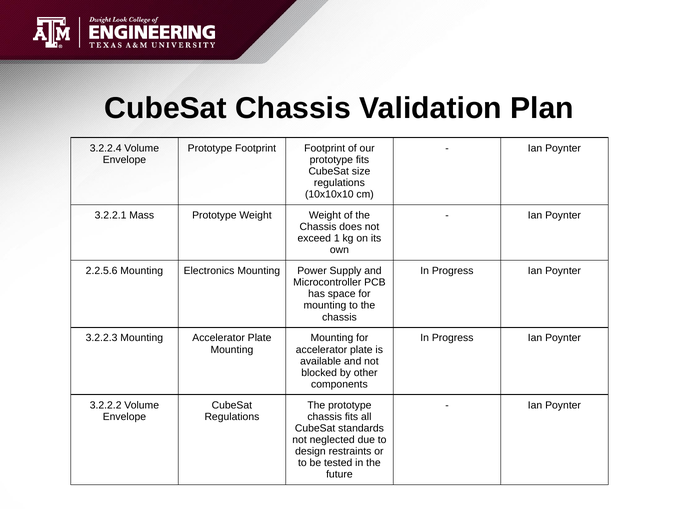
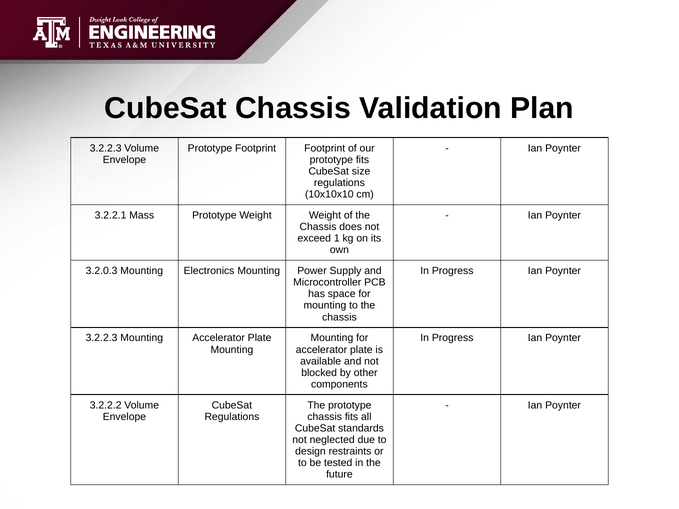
3.2.2.4: 3.2.2.4 -> 3.2.2.3 (106, 148)
2.2.5.6: 2.2.5.6 -> 3.2.0.3 (102, 271)
